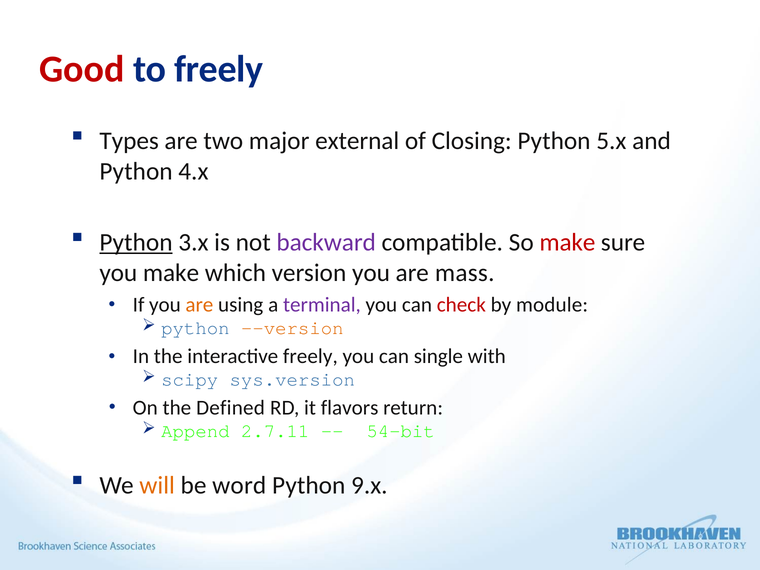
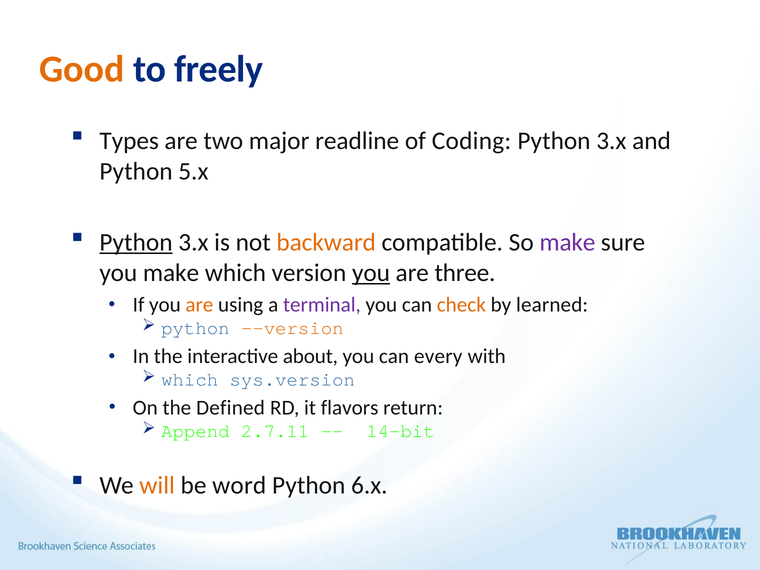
Good colour: red -> orange (82, 69)
external: external -> readline (357, 141)
Closing: Closing -> Coding (472, 141)
5.x: 5.x -> 3.x (611, 141)
4.x: 4.x -> 5.x (193, 172)
backward colour: purple -> orange (326, 242)
make colour: red -> purple (567, 242)
you underline: none -> present (371, 273)
mass: mass -> three (465, 273)
check colour: red -> orange (461, 305)
module: module -> learned (552, 305)
interactive freely: freely -> about (310, 356)
single: single -> every (438, 356)
scipy: scipy -> which (190, 380)
54-bit: 54-bit -> 14-bit (401, 431)
9.x: 9.x -> 6.x (369, 485)
